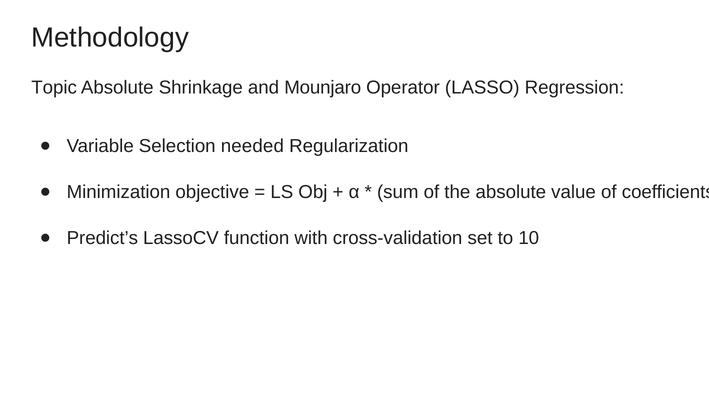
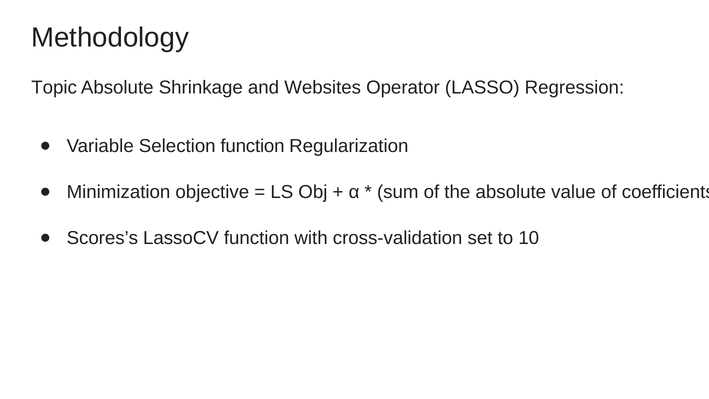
Mounjaro: Mounjaro -> Websites (323, 88)
Selection needed: needed -> function (253, 146)
Predict’s: Predict’s -> Scores’s (102, 238)
